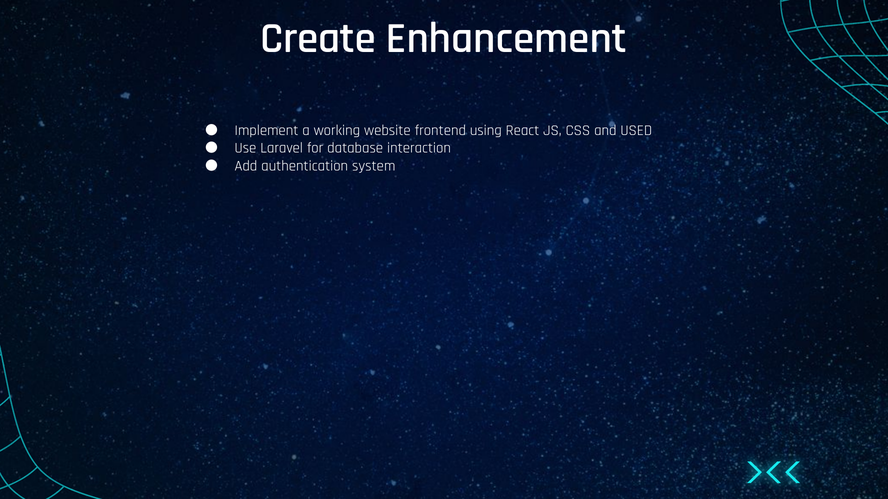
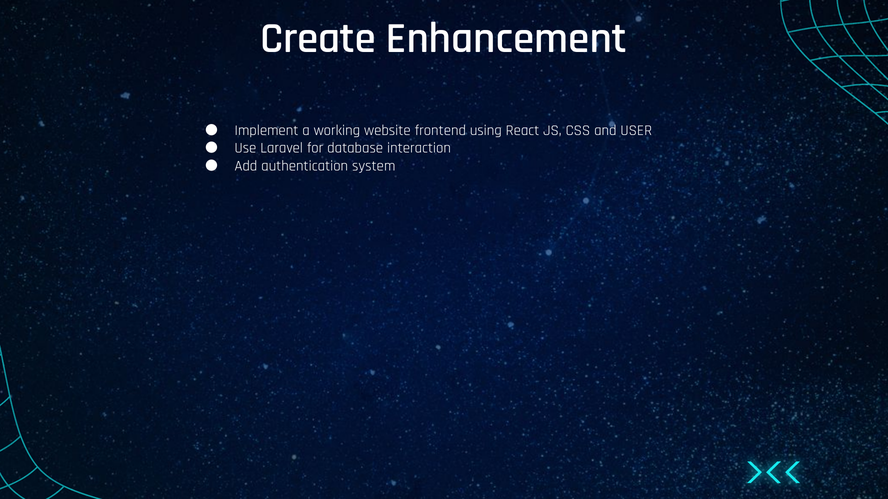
USED: USED -> USER (636, 130)
